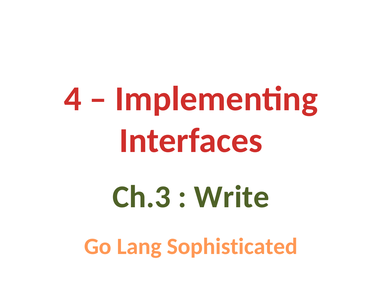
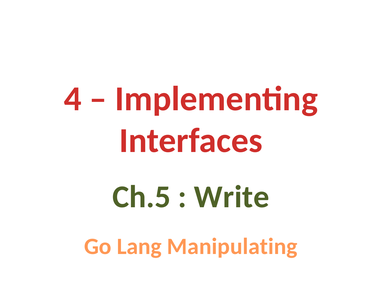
Ch.3: Ch.3 -> Ch.5 (142, 197)
Sophisticated: Sophisticated -> Manipulating (232, 247)
